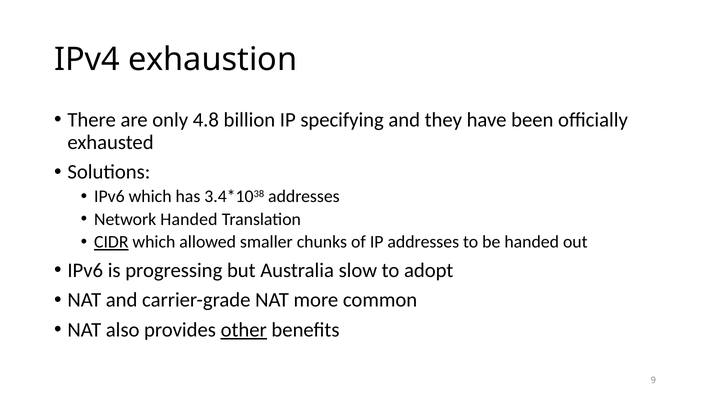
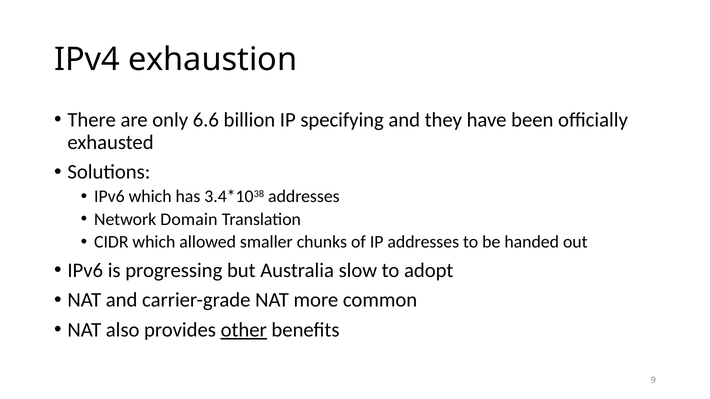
4.8: 4.8 -> 6.6 (206, 120)
Network Handed: Handed -> Domain (189, 220)
CIDR underline: present -> none (111, 242)
